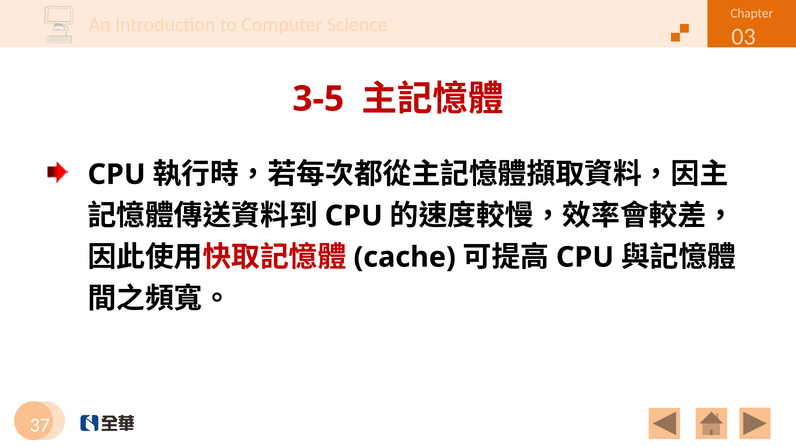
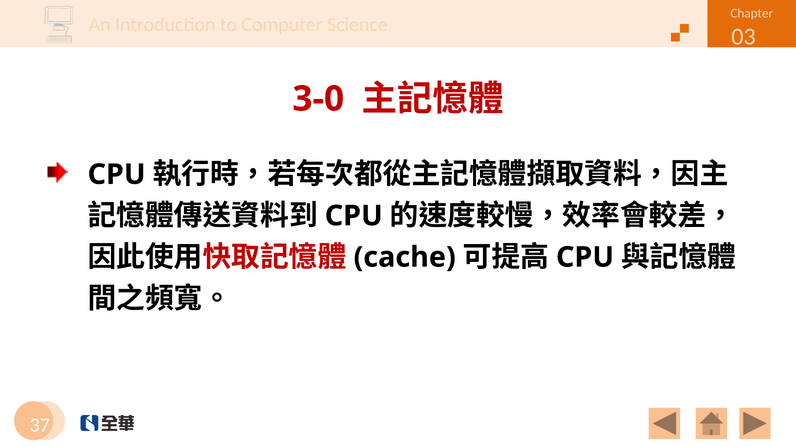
3-5: 3-5 -> 3-0 (318, 99)
